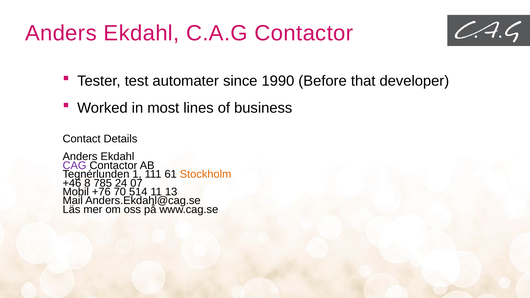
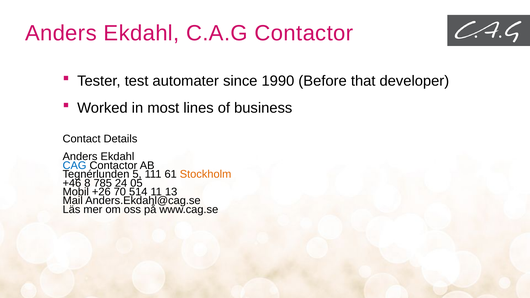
CAG colour: purple -> blue (75, 165)
1: 1 -> 5 (137, 174)
07: 07 -> 05 (136, 183)
+76: +76 -> +26 (101, 192)
